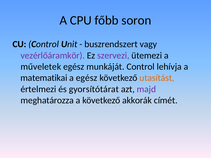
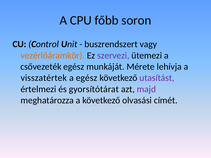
vezérlőáramkör colour: purple -> orange (53, 56)
műveletek: műveletek -> csővezeték (41, 67)
munkáját Control: Control -> Mérete (141, 67)
matematikai: matematikai -> visszatértek (44, 78)
utasítást colour: orange -> purple (157, 78)
akkorák: akkorák -> olvasási (137, 101)
